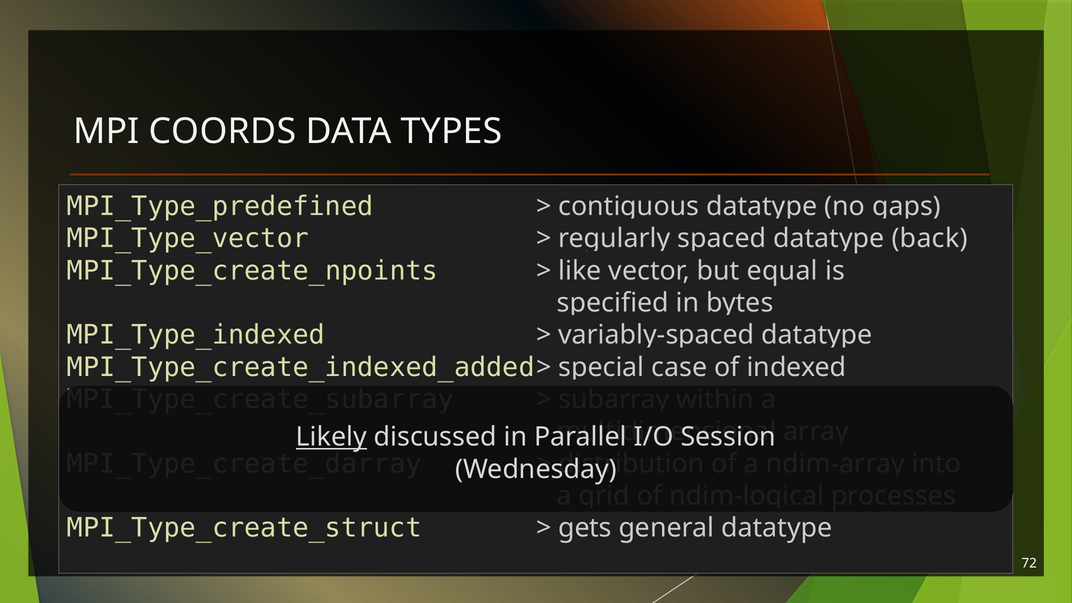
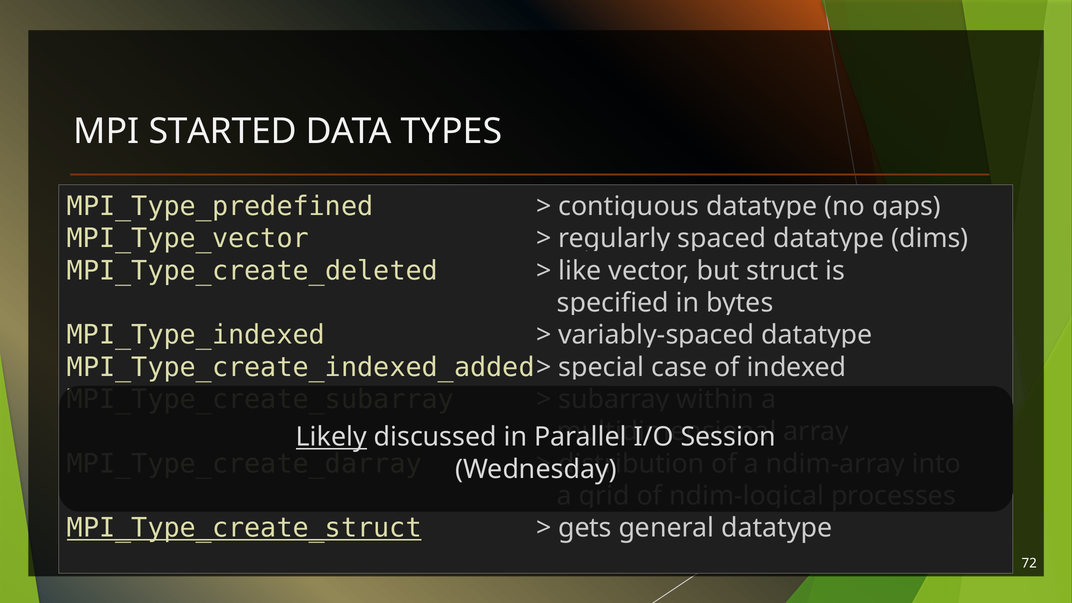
COORDS: COORDS -> STARTED (223, 132)
back: back -> dims (930, 239)
MPI_Type_create_npoints: MPI_Type_create_npoints -> MPI_Type_create_deleted (252, 271)
equal: equal -> struct (782, 271)
MPI_Type_create_struct underline: none -> present (244, 528)
